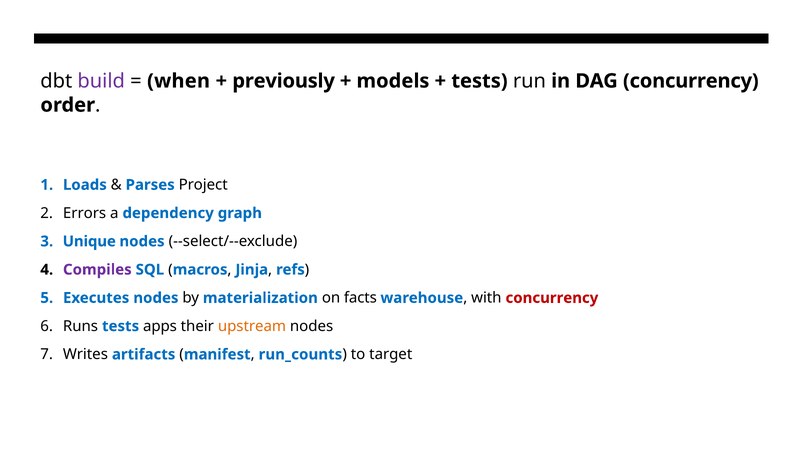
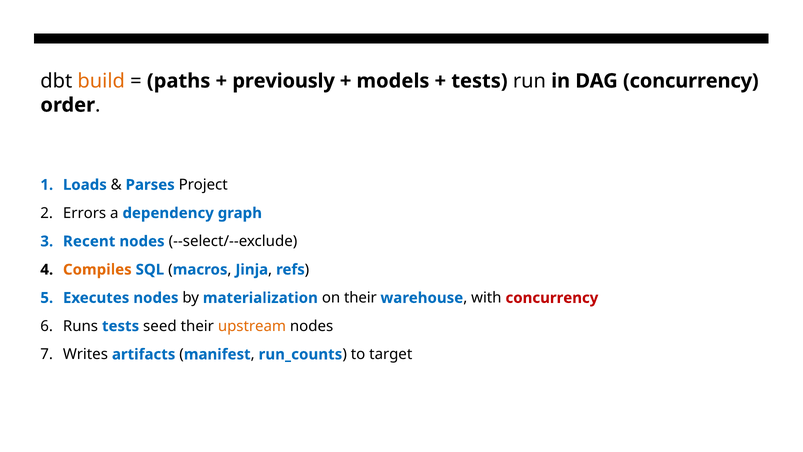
build colour: purple -> orange (101, 81)
when: when -> paths (179, 81)
Unique: Unique -> Recent (89, 241)
Compiles colour: purple -> orange (97, 269)
on facts: facts -> their (360, 298)
apps: apps -> seed (160, 326)
